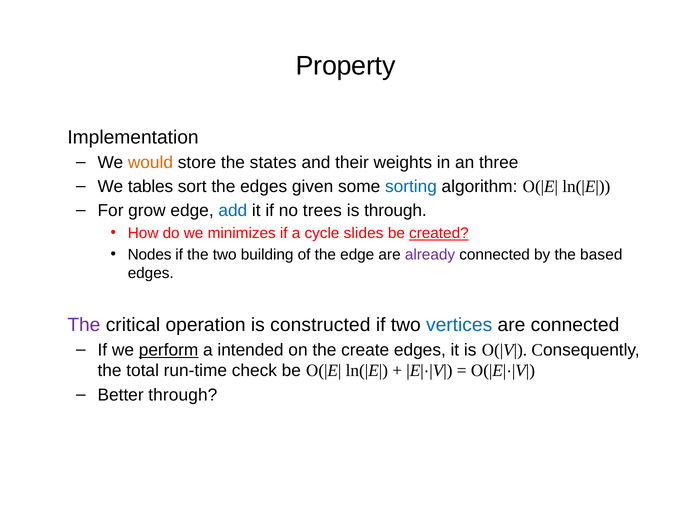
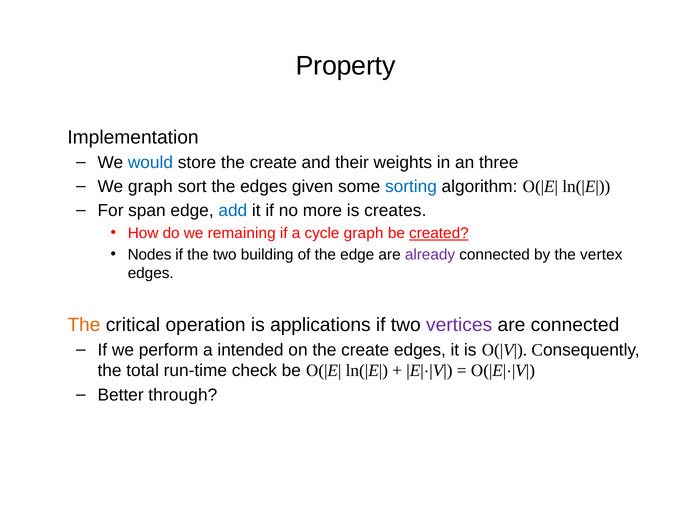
would colour: orange -> blue (150, 162)
store the states: states -> create (273, 162)
We tables: tables -> graph (150, 187)
grow: grow -> span (147, 211)
trees: trees -> more (322, 211)
is through: through -> creates (395, 211)
minimizes: minimizes -> remaining (242, 233)
cycle slides: slides -> graph (364, 233)
based: based -> vertex (601, 255)
The colour: purple -> orange (84, 325)
constructed: constructed -> applications (320, 325)
vertices colour: blue -> purple (459, 325)
perform underline: present -> none (169, 350)
